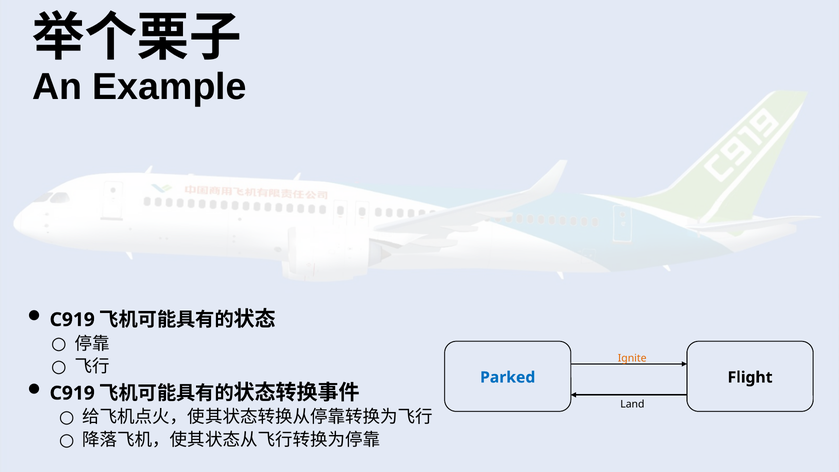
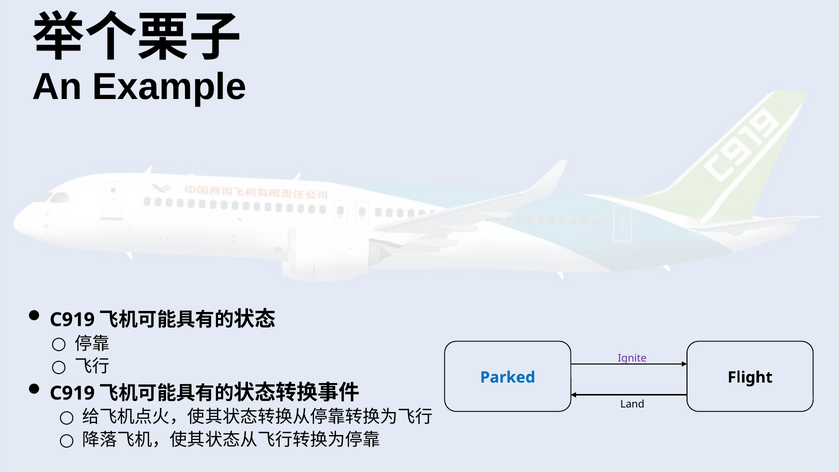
Ignite colour: orange -> purple (632, 358)
